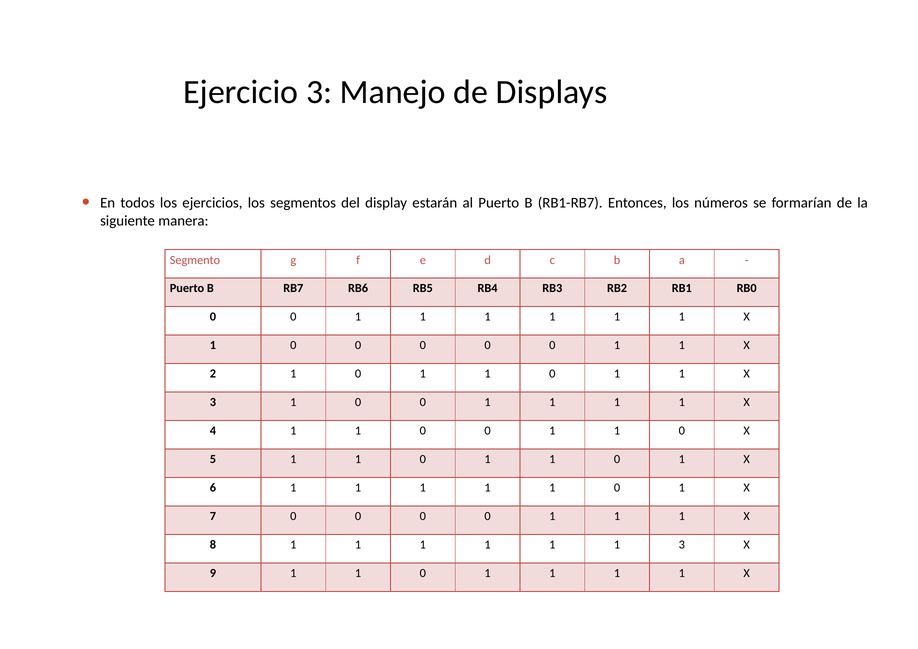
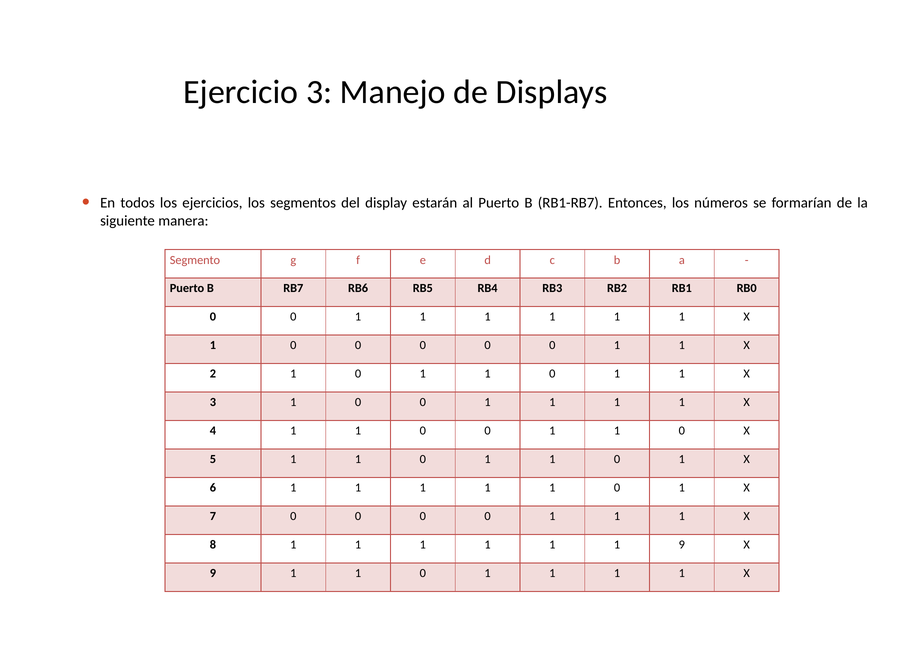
1 3: 3 -> 9 (682, 545)
